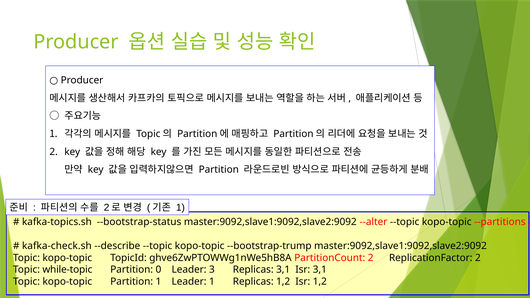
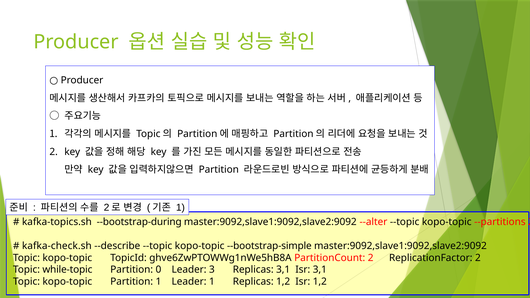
--bootstrap-status: --bootstrap-status -> --bootstrap-during (139, 222)
--bootstrap-trump: --bootstrap-trump -> --bootstrap-simple (269, 246)
